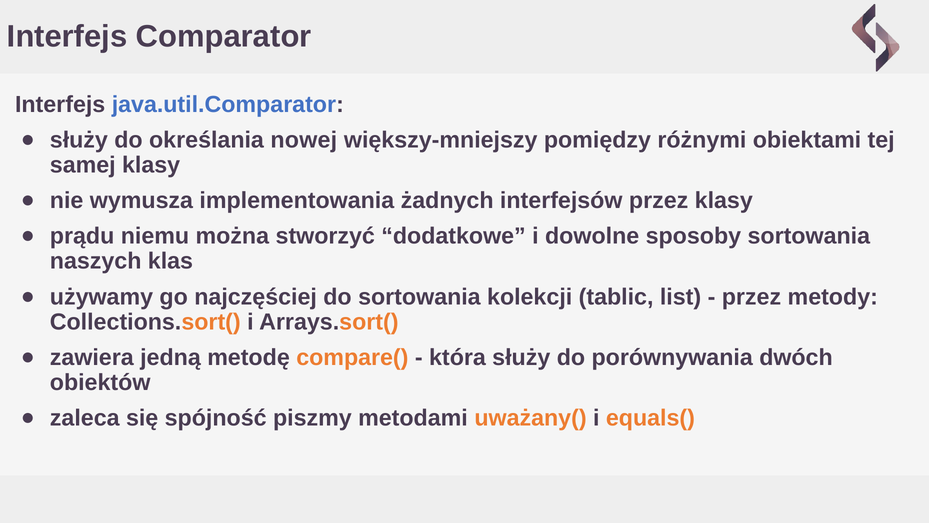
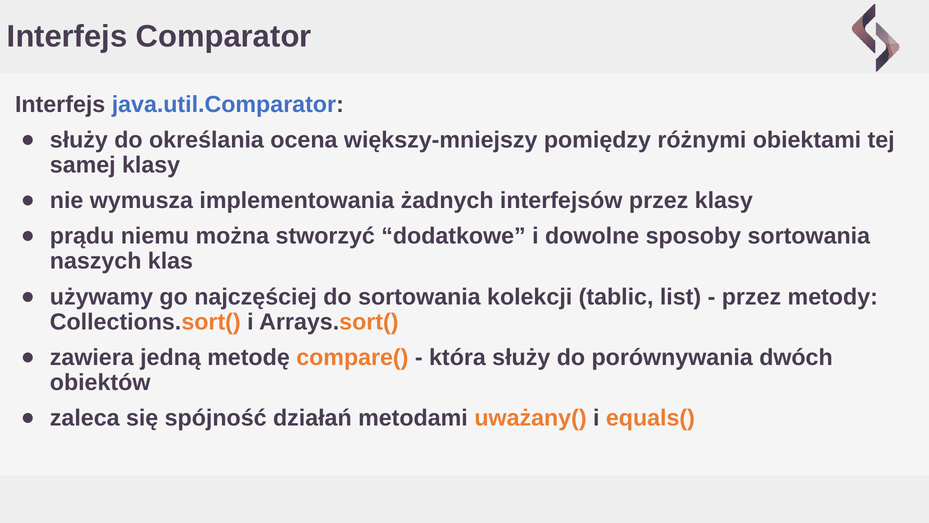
nowej: nowej -> ocena (304, 140)
piszmy: piszmy -> działań (312, 418)
